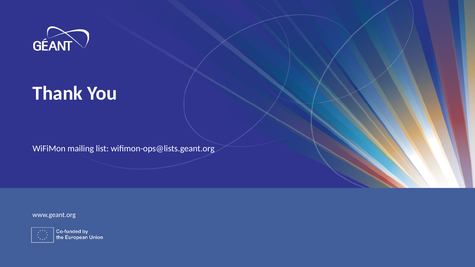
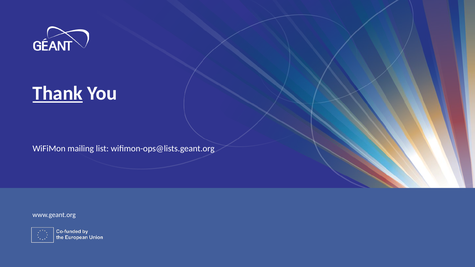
Thank underline: none -> present (58, 93)
